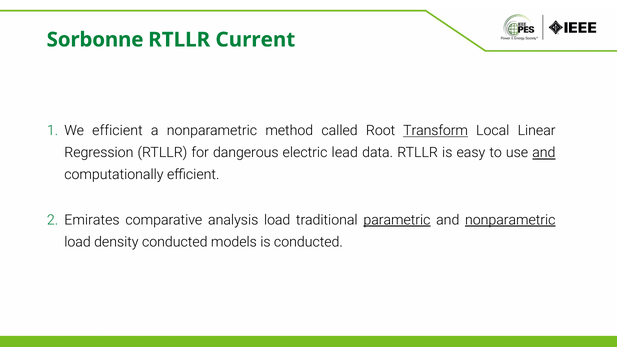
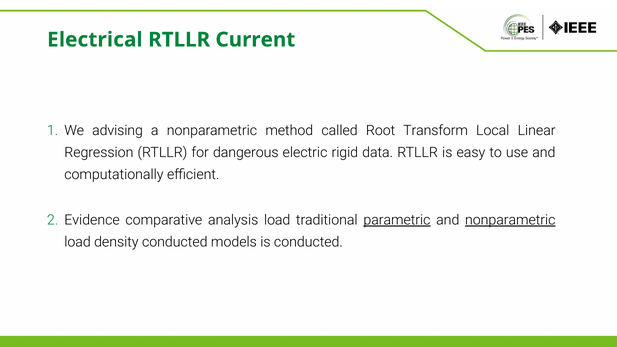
Sorbonne: Sorbonne -> Electrical (95, 40)
We efficient: efficient -> advising (118, 131)
Transform underline: present -> none (436, 131)
lead: lead -> rigid (345, 153)
and underline: present -> none (544, 153)
Emirates: Emirates -> Evidence (92, 220)
